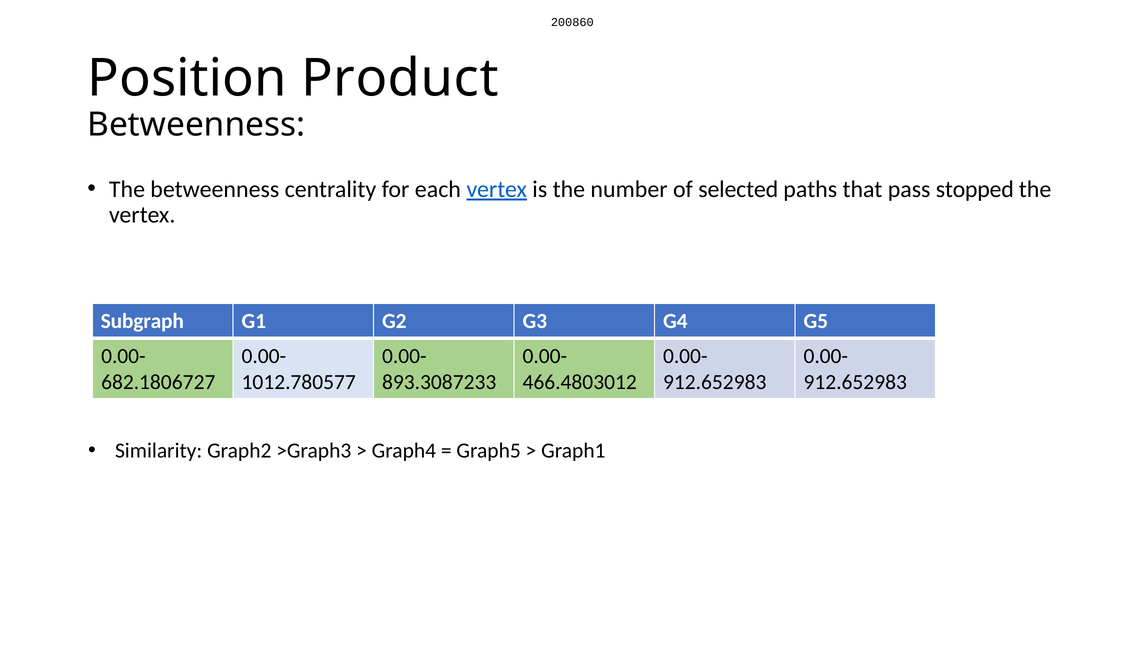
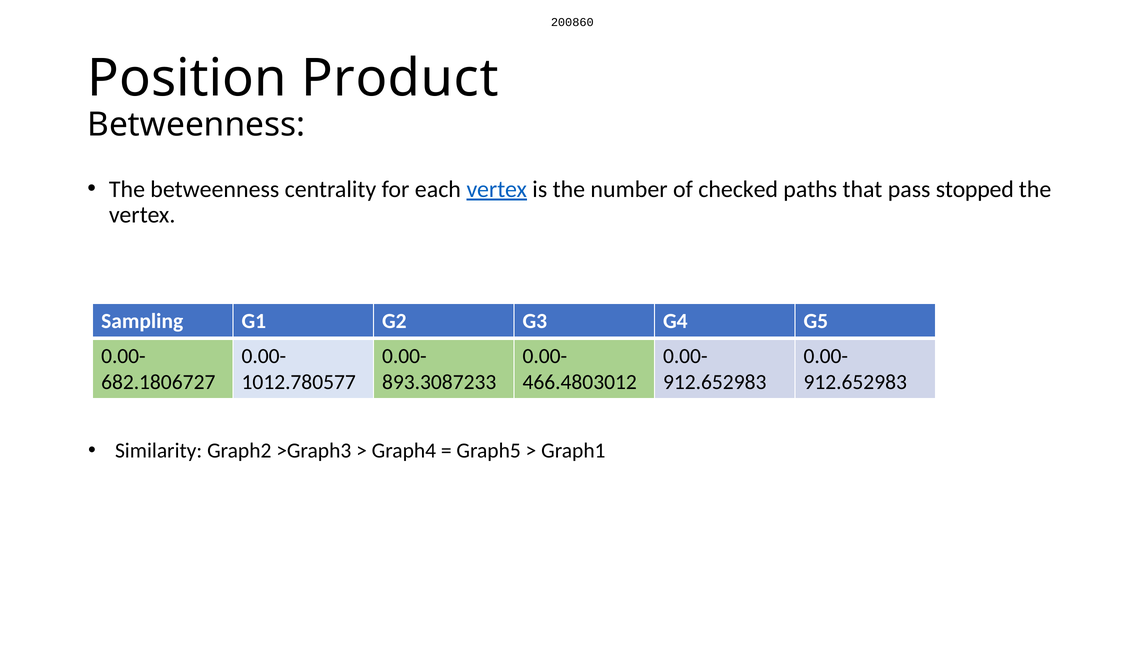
selected: selected -> checked (738, 189)
Subgraph: Subgraph -> Sampling (142, 321)
